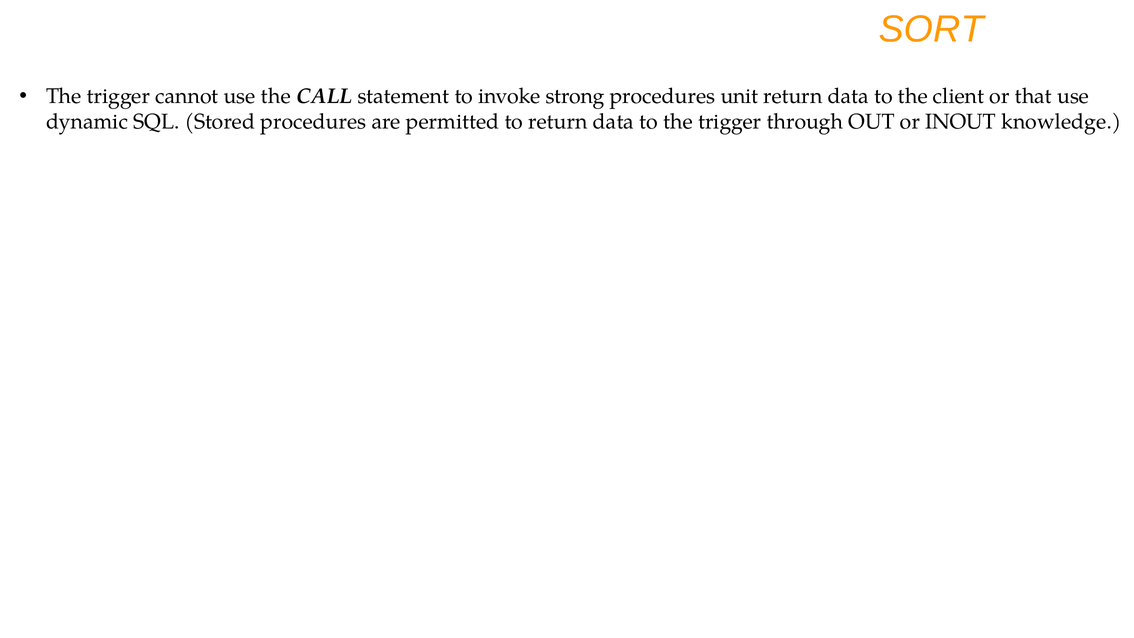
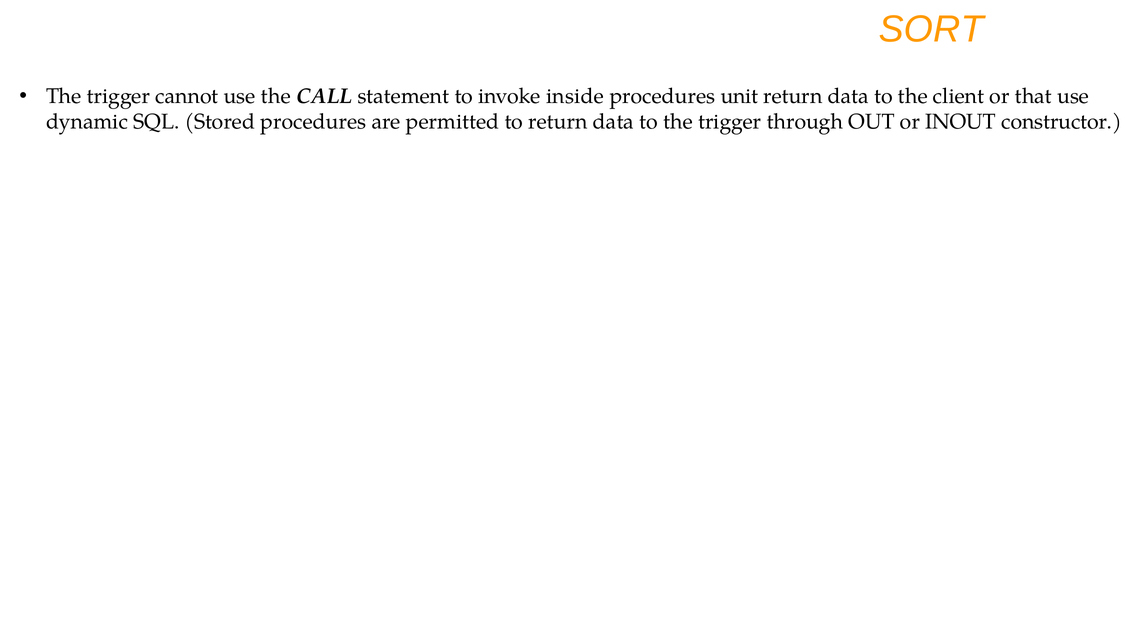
strong: strong -> inside (575, 96)
knowledge: knowledge -> constructor (1062, 122)
